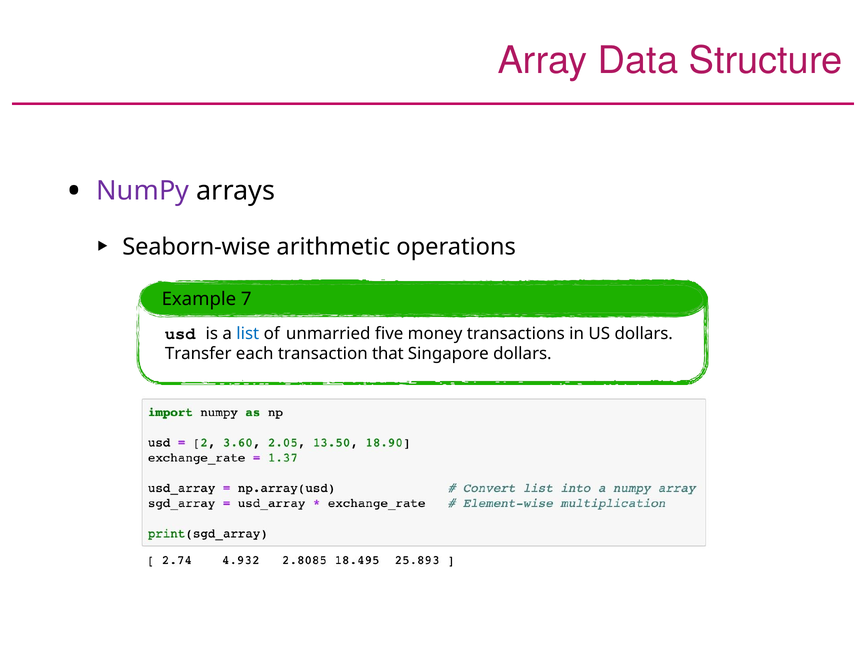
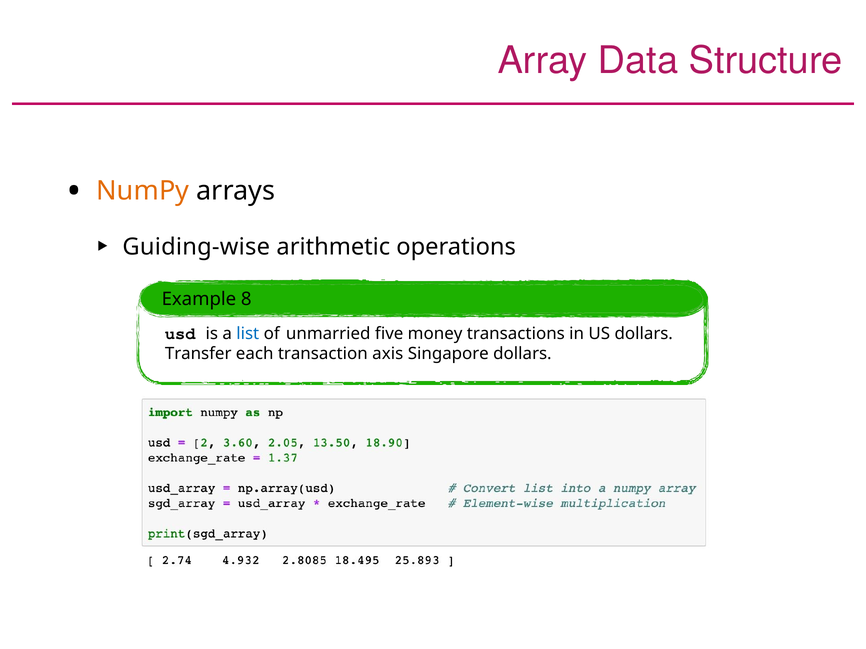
NumPy colour: purple -> orange (143, 191)
Seaborn-wise: Seaborn-wise -> Guiding-wise (196, 247)
7: 7 -> 8 (246, 299)
that: that -> axis (388, 354)
